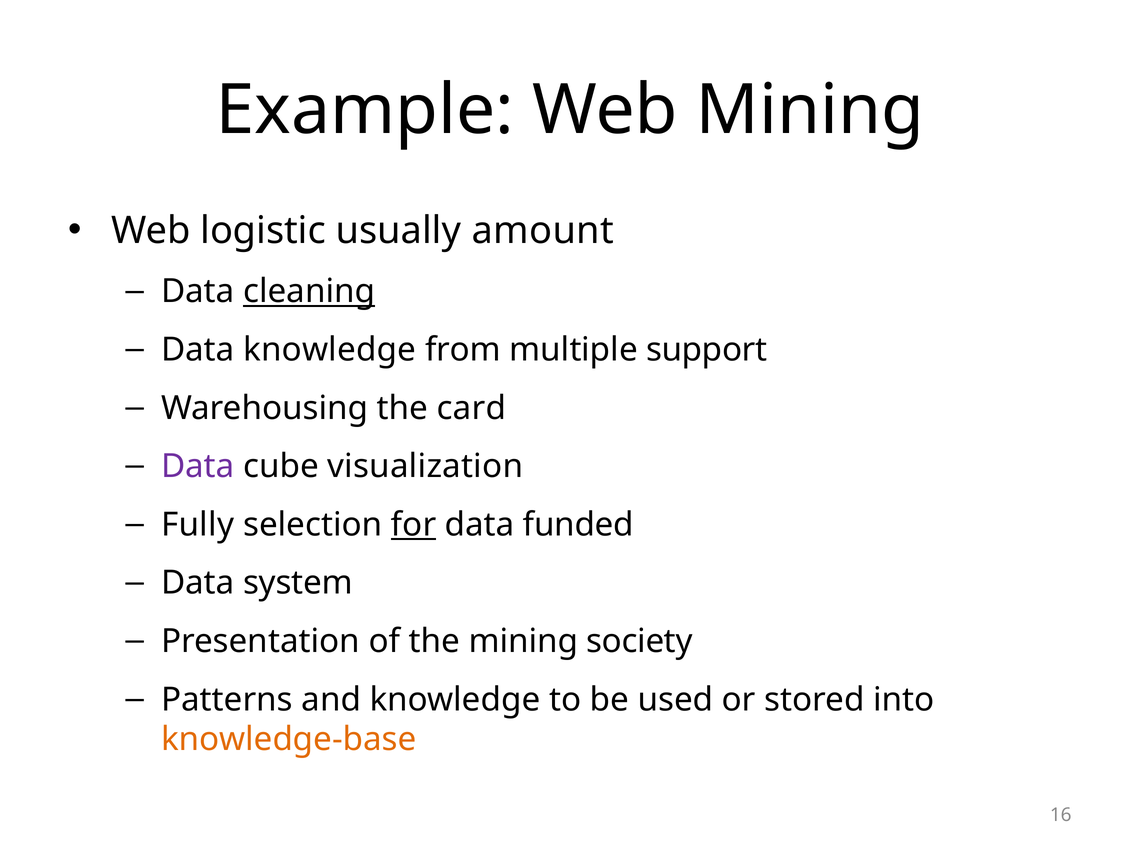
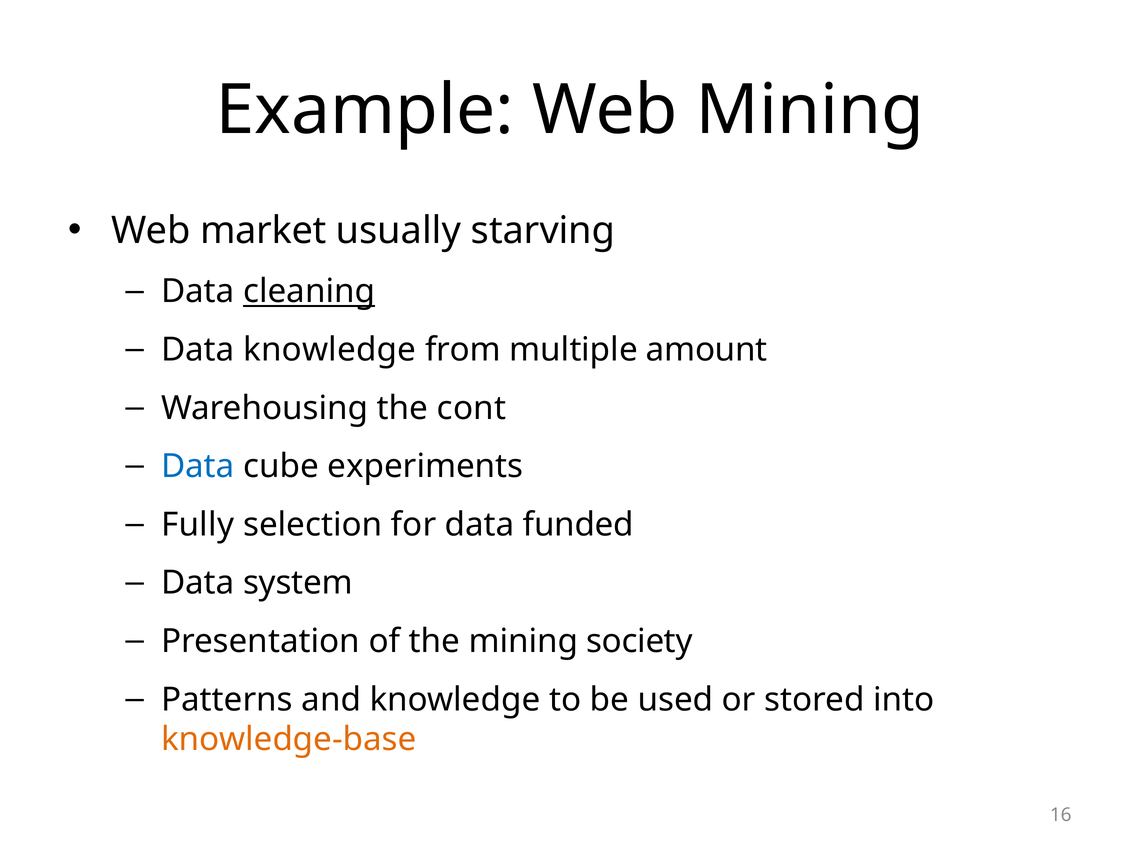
logistic: logistic -> market (263, 231)
amount: amount -> starving (543, 231)
support: support -> amount (707, 350)
card: card -> cont (472, 408)
Data colour: purple -> blue (198, 466)
visualization: visualization -> experiments (425, 466)
for underline: present -> none (414, 525)
